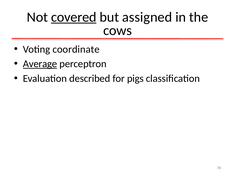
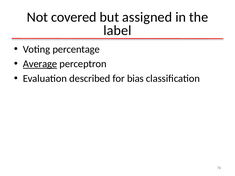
covered underline: present -> none (74, 17)
cows: cows -> label (117, 31)
coordinate: coordinate -> percentage (76, 49)
pigs: pigs -> bias (135, 79)
